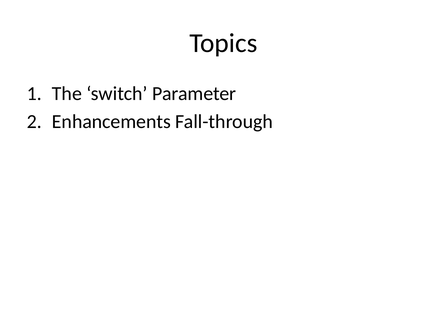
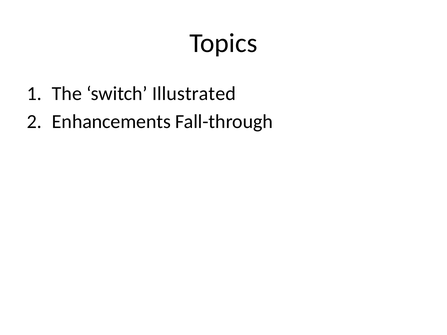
Parameter: Parameter -> Illustrated (194, 94)
